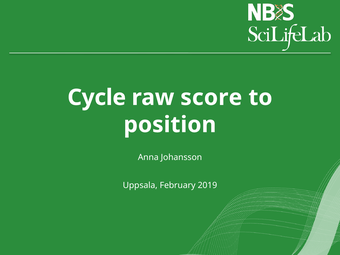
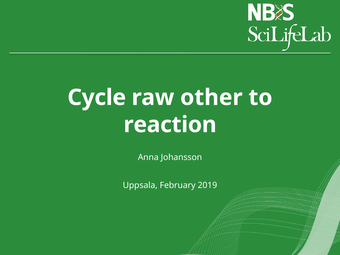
score: score -> other (211, 97)
position: position -> reaction (170, 125)
